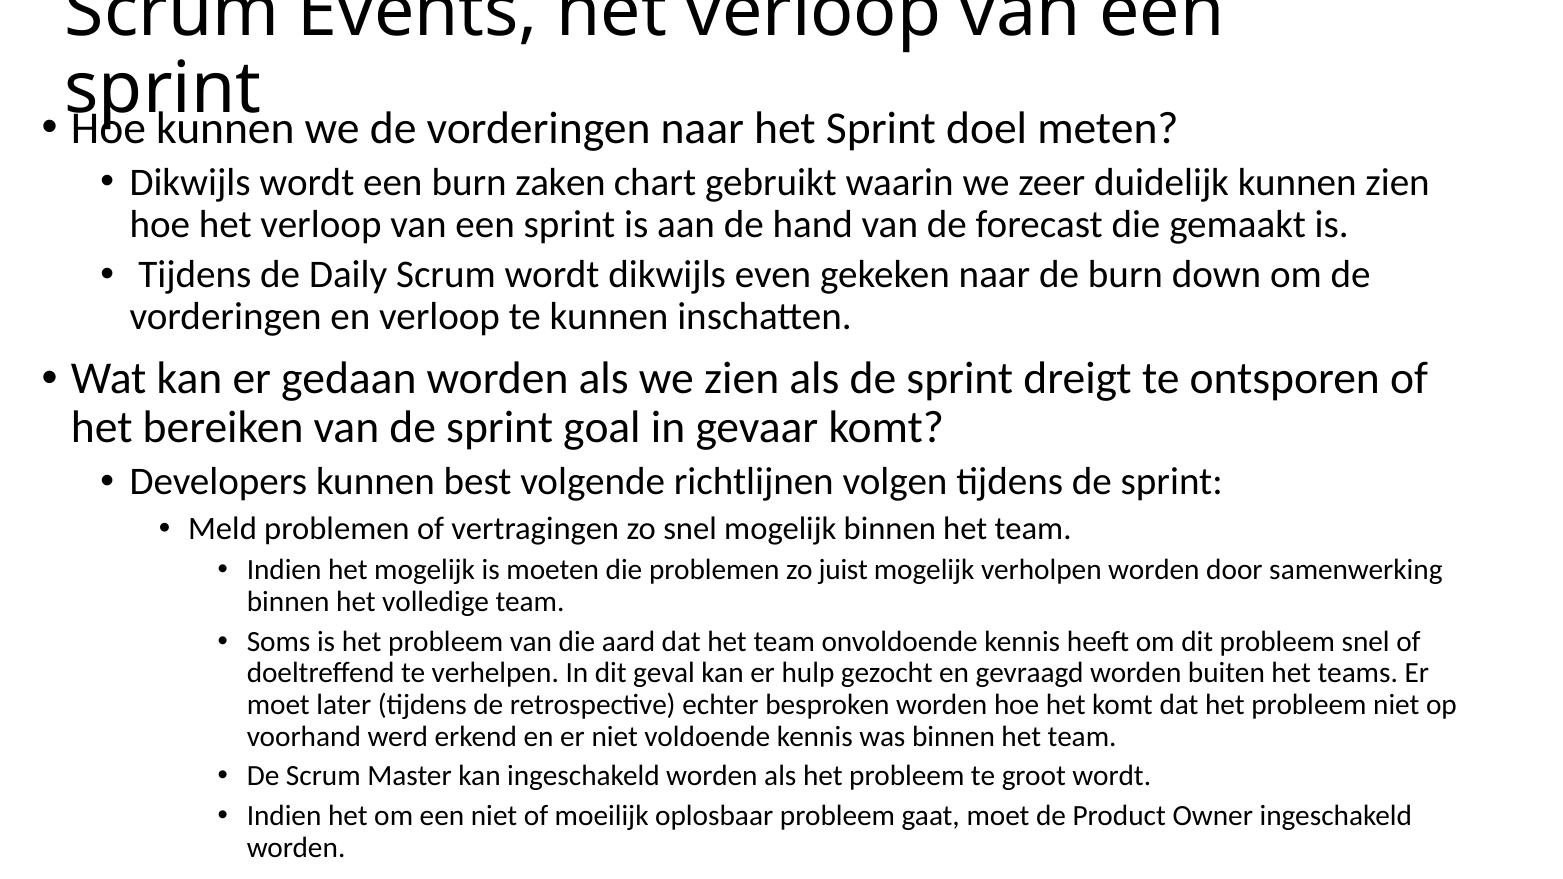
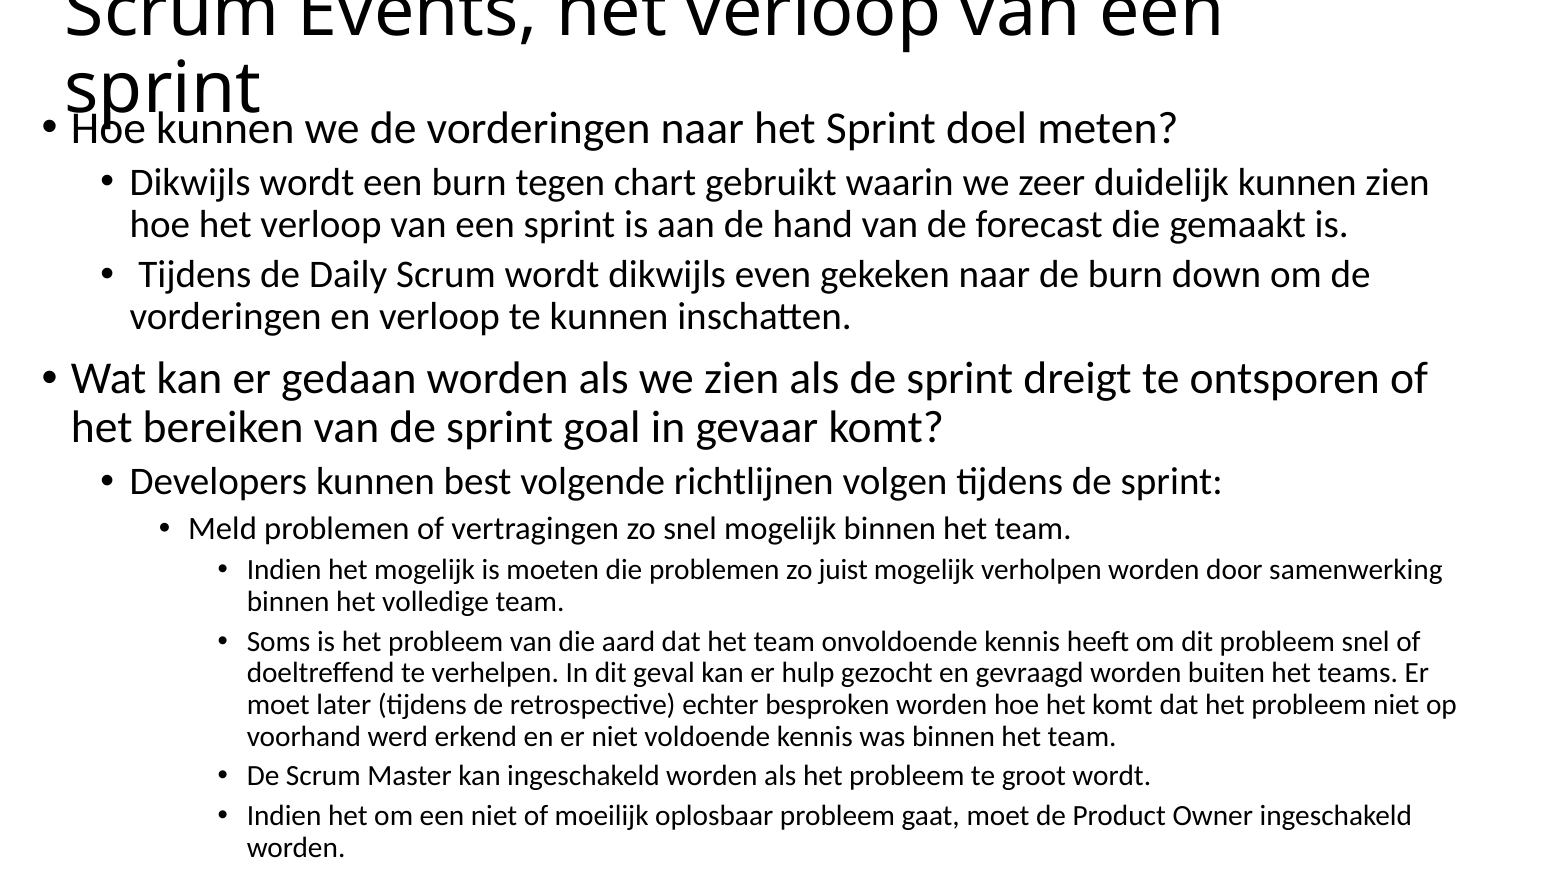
zaken: zaken -> tegen (560, 182)
